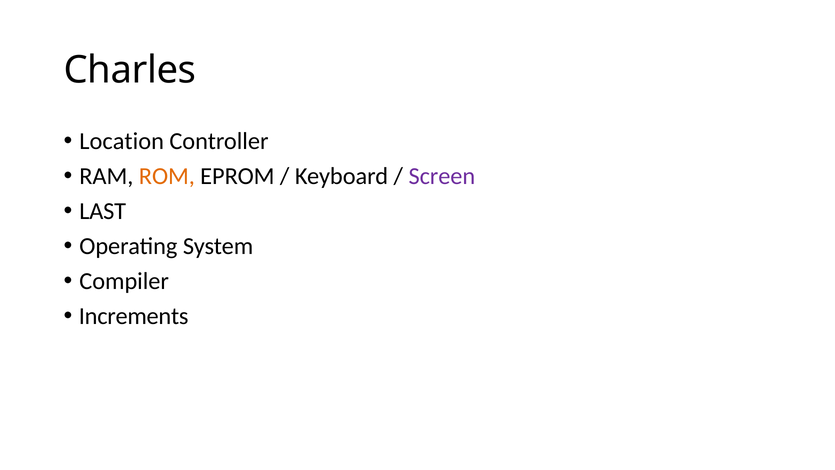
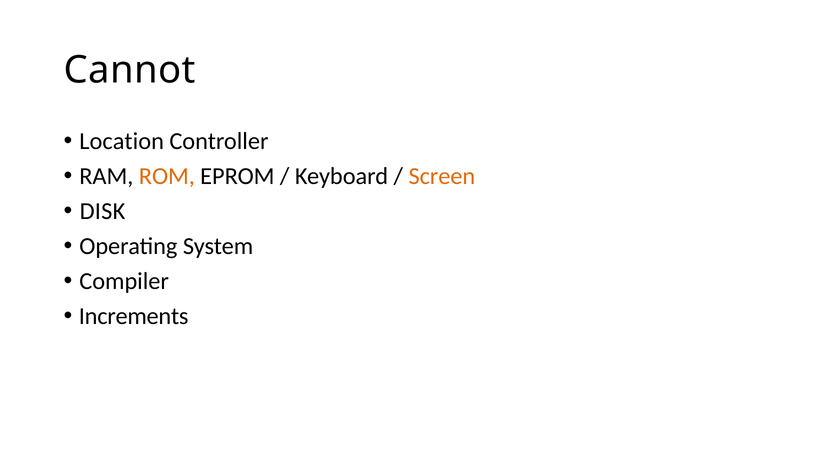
Charles: Charles -> Cannot (130, 70)
Screen colour: purple -> orange (442, 176)
LAST: LAST -> DISK (102, 211)
